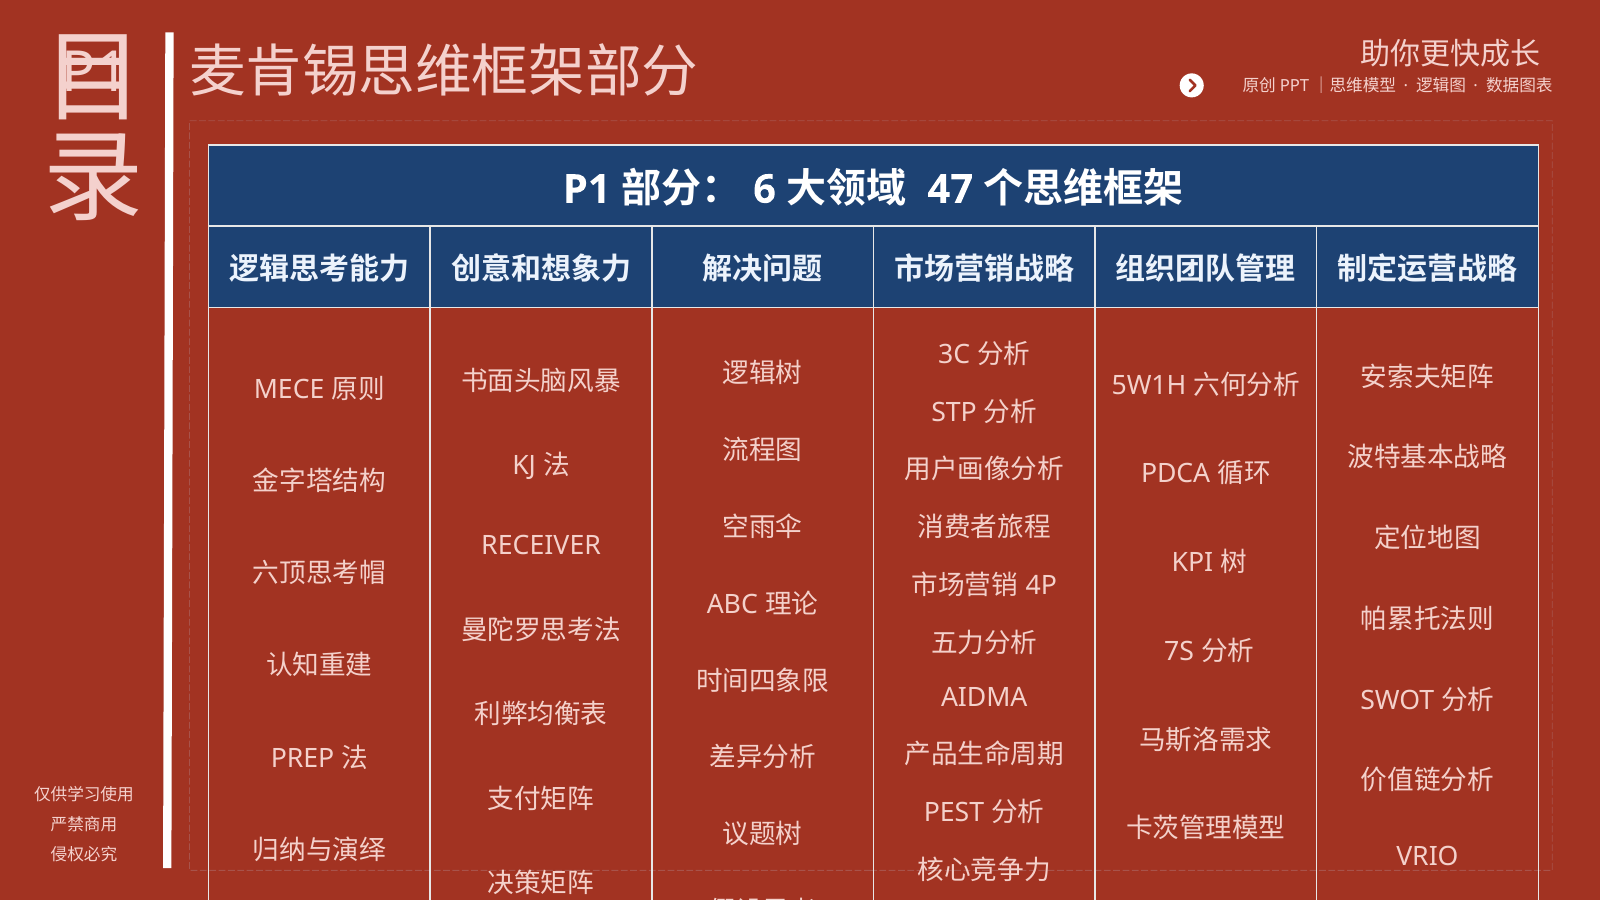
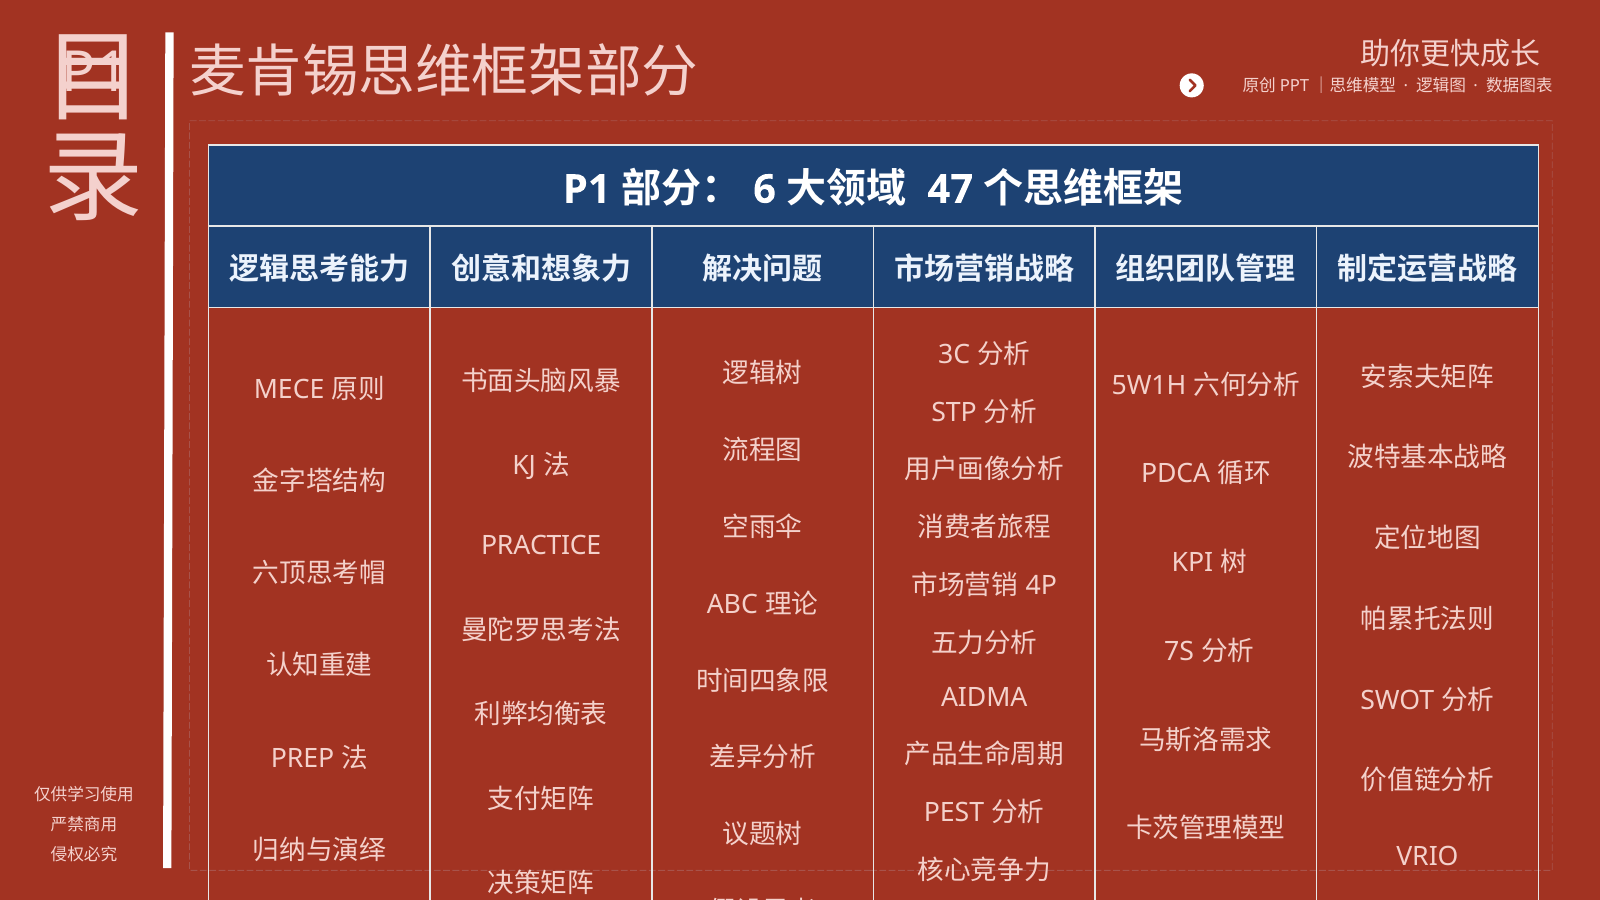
RECEIVER: RECEIVER -> PRACTICE (541, 546)
